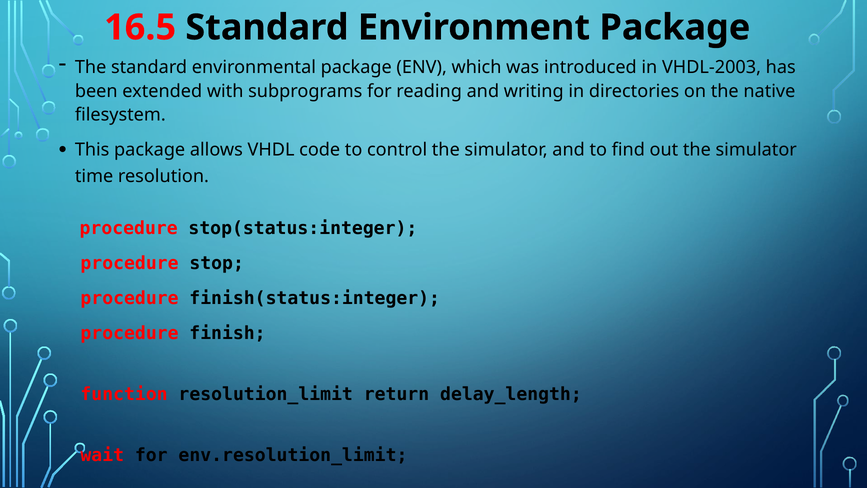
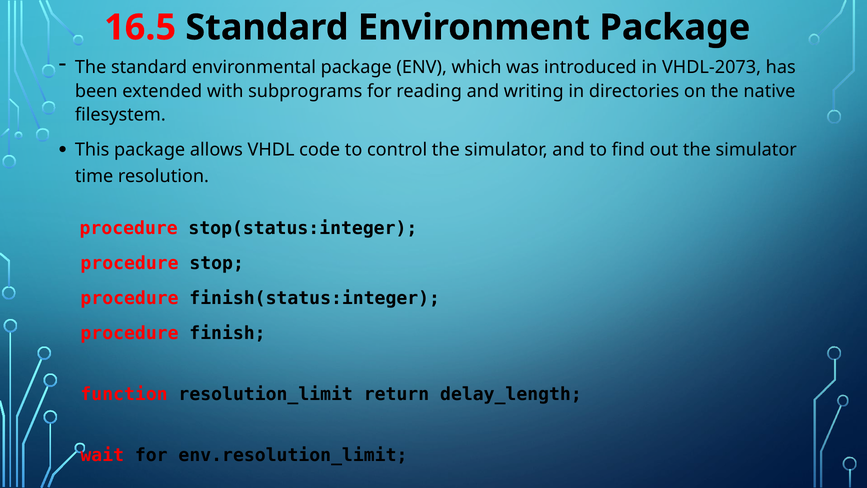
VHDL-2003: VHDL-2003 -> VHDL-2073 (712, 67)
